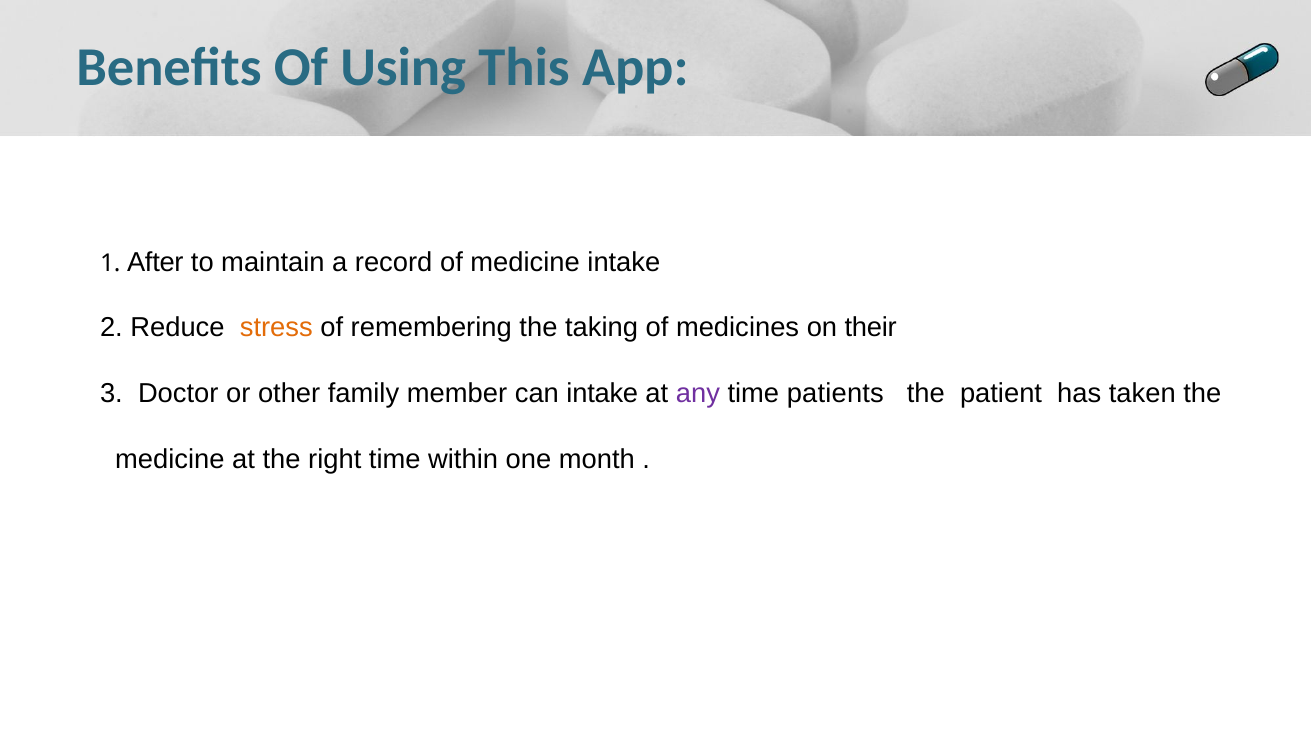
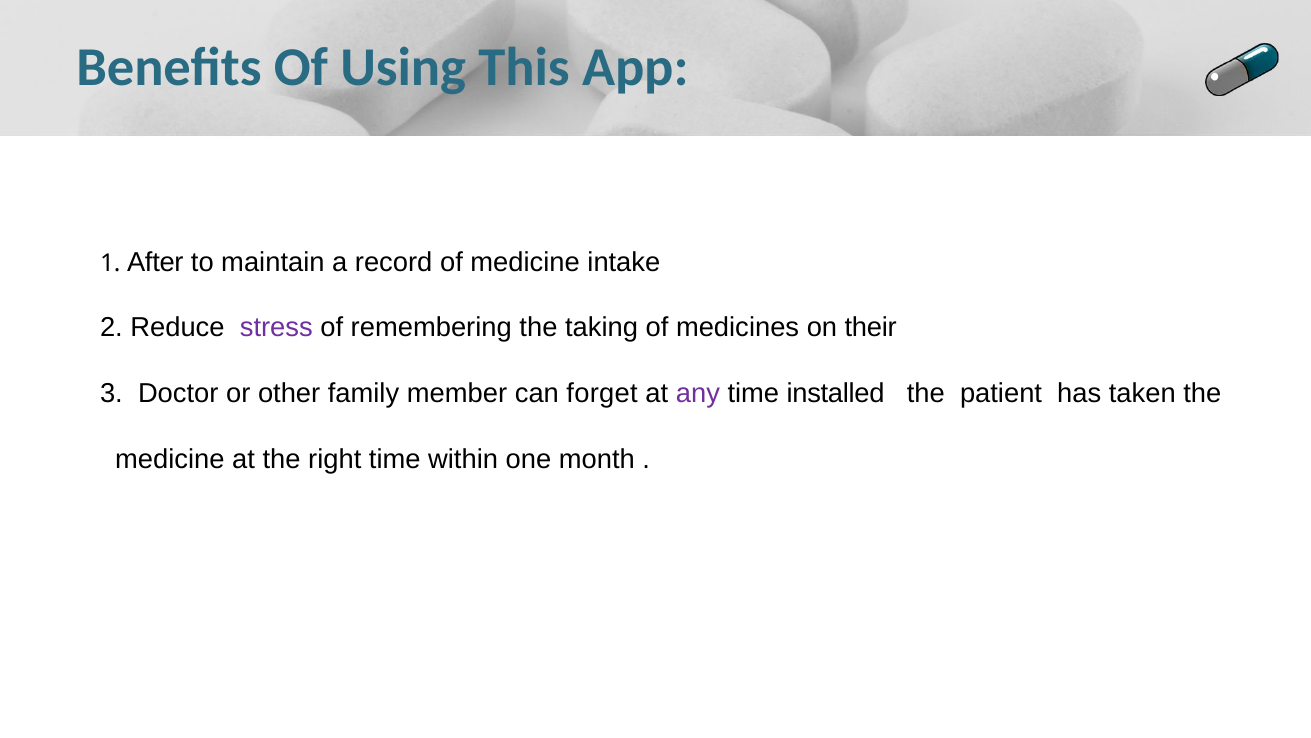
stress colour: orange -> purple (276, 328)
can intake: intake -> forget (602, 393)
patients: patients -> installed (836, 393)
